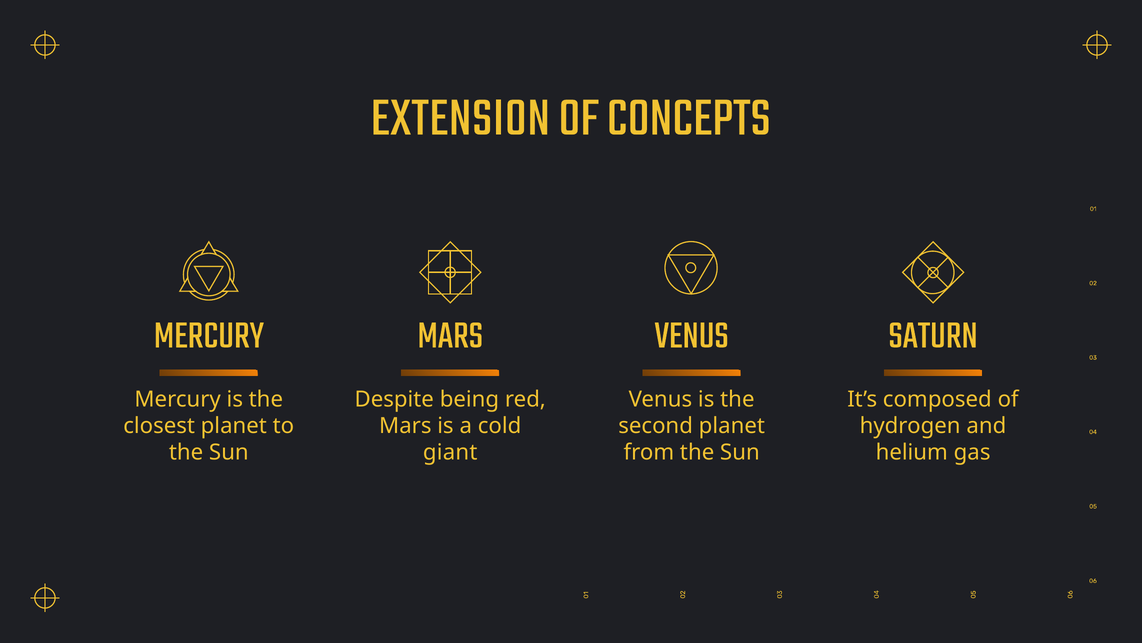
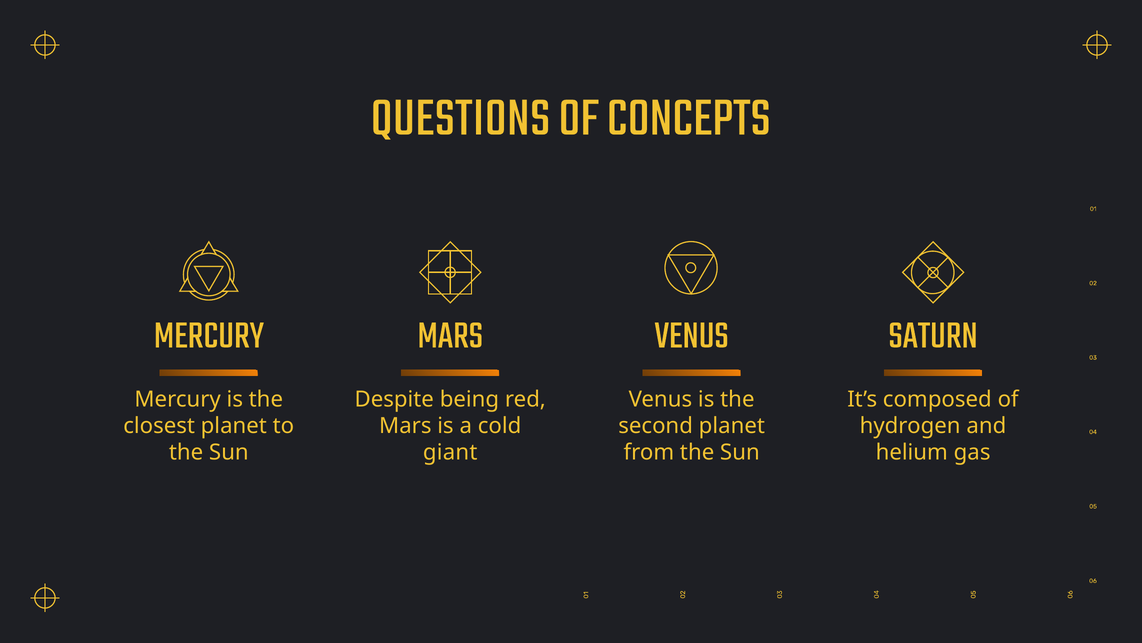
EXTENSION: EXTENSION -> QUESTIONS (460, 116)
